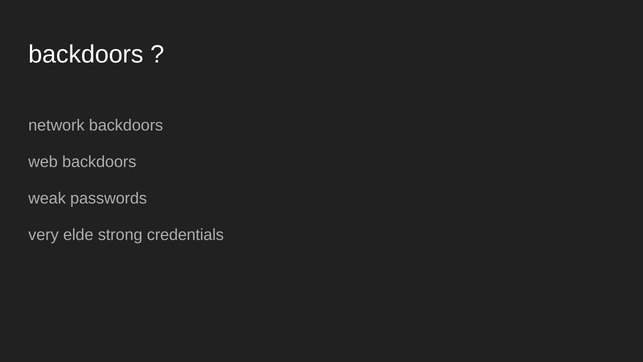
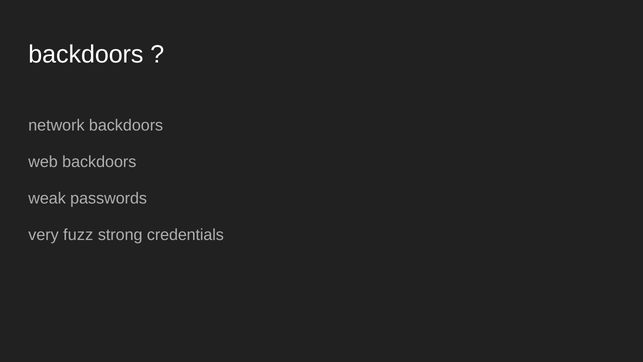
elde: elde -> fuzz (78, 235)
